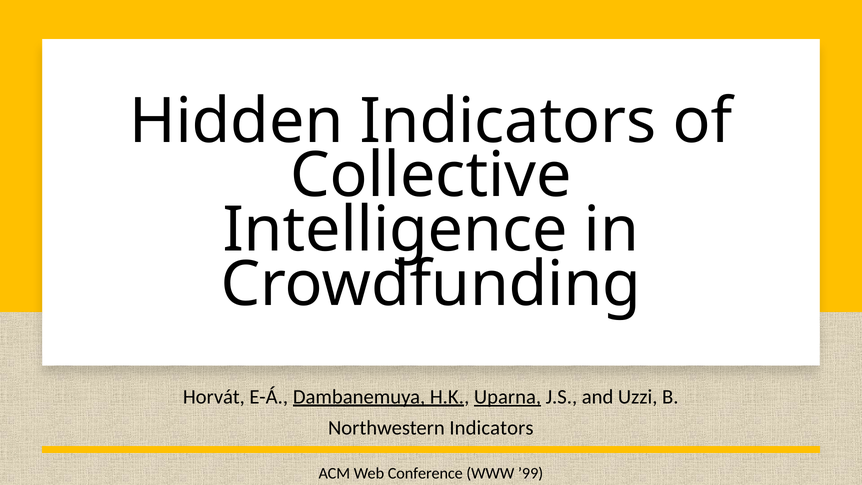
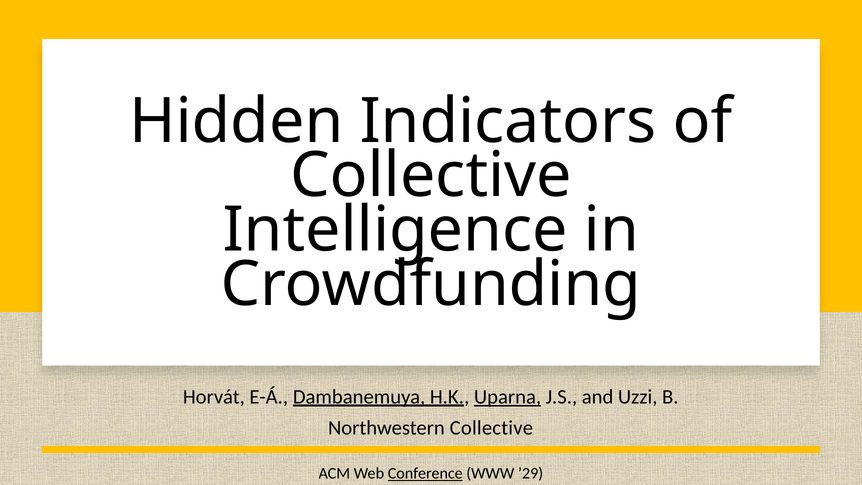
Northwestern Indicators: Indicators -> Collective (491, 428)
Conference underline: none -> present (425, 473)
’99: ’99 -> ’29 (531, 473)
